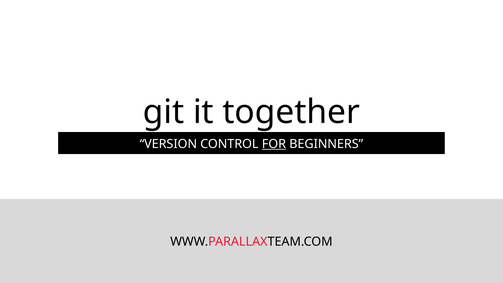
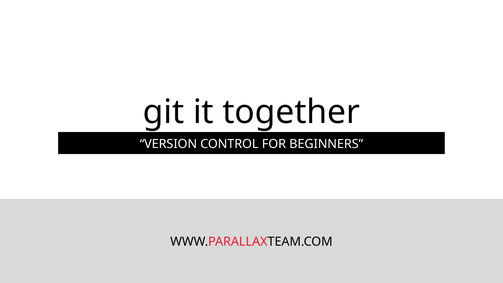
FOR underline: present -> none (274, 144)
